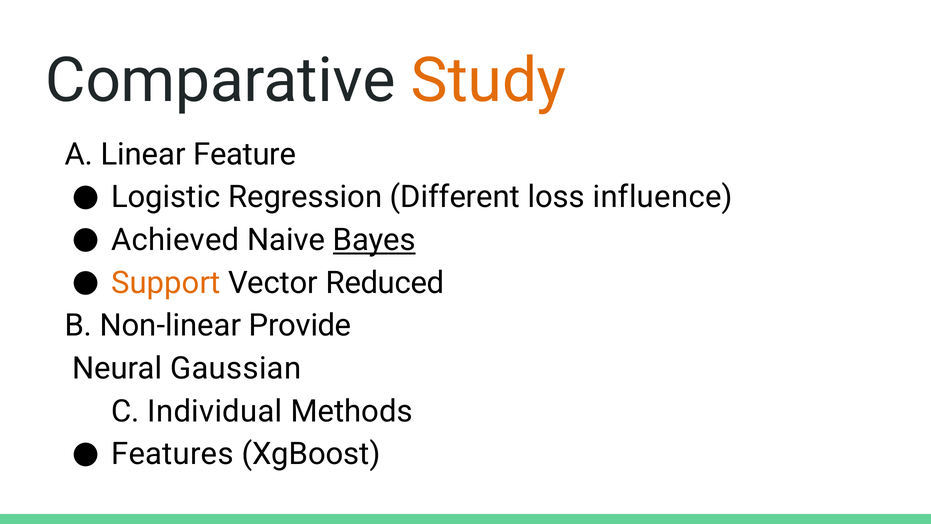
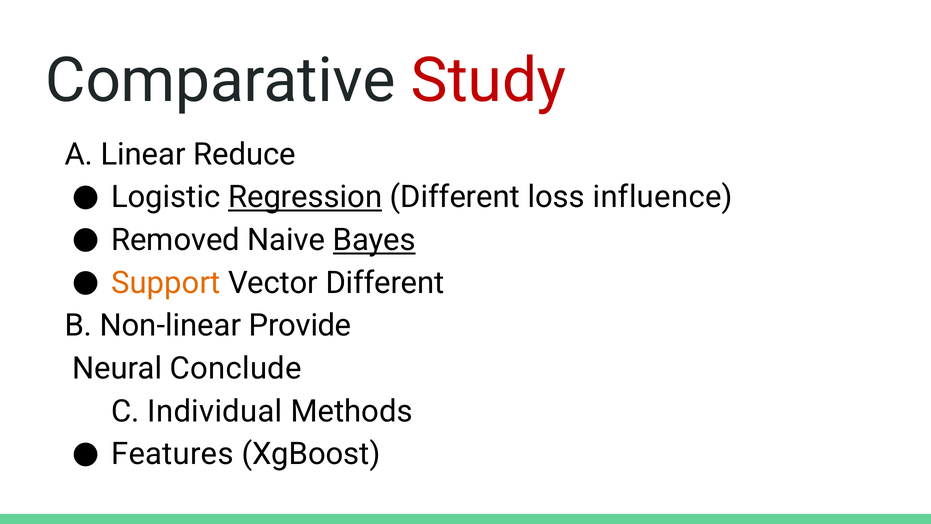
Study colour: orange -> red (489, 81)
Feature: Feature -> Reduce (245, 154)
Regression underline: none -> present (305, 197)
Achieved: Achieved -> Removed (175, 240)
Vector Reduced: Reduced -> Different (385, 283)
Gaussian: Gaussian -> Conclude (236, 368)
